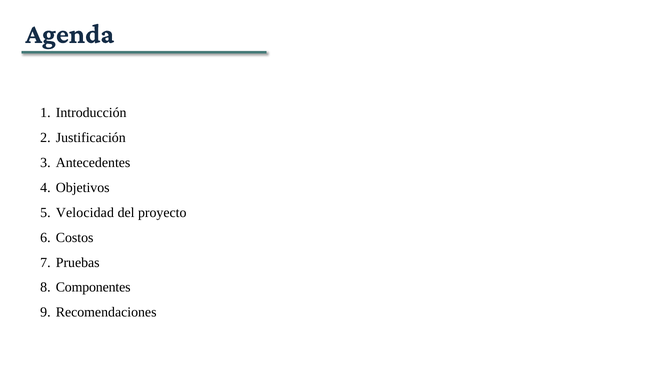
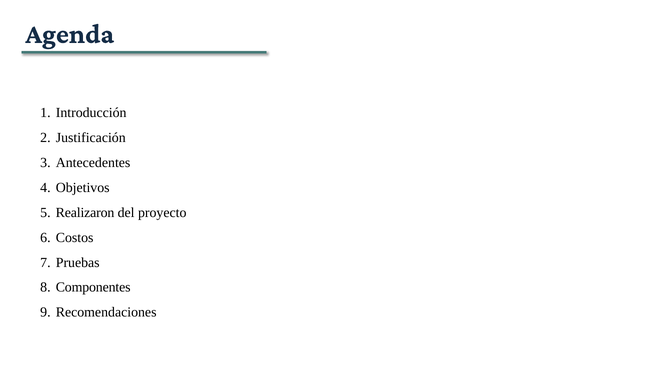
Velocidad: Velocidad -> Realizaron (85, 213)
